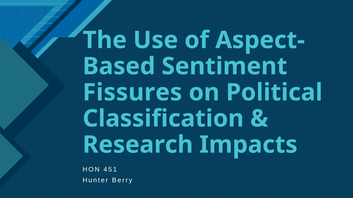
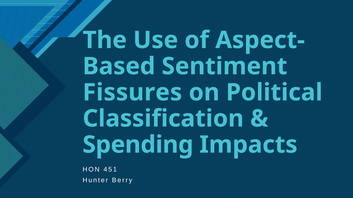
Research: Research -> Spending (138, 145)
